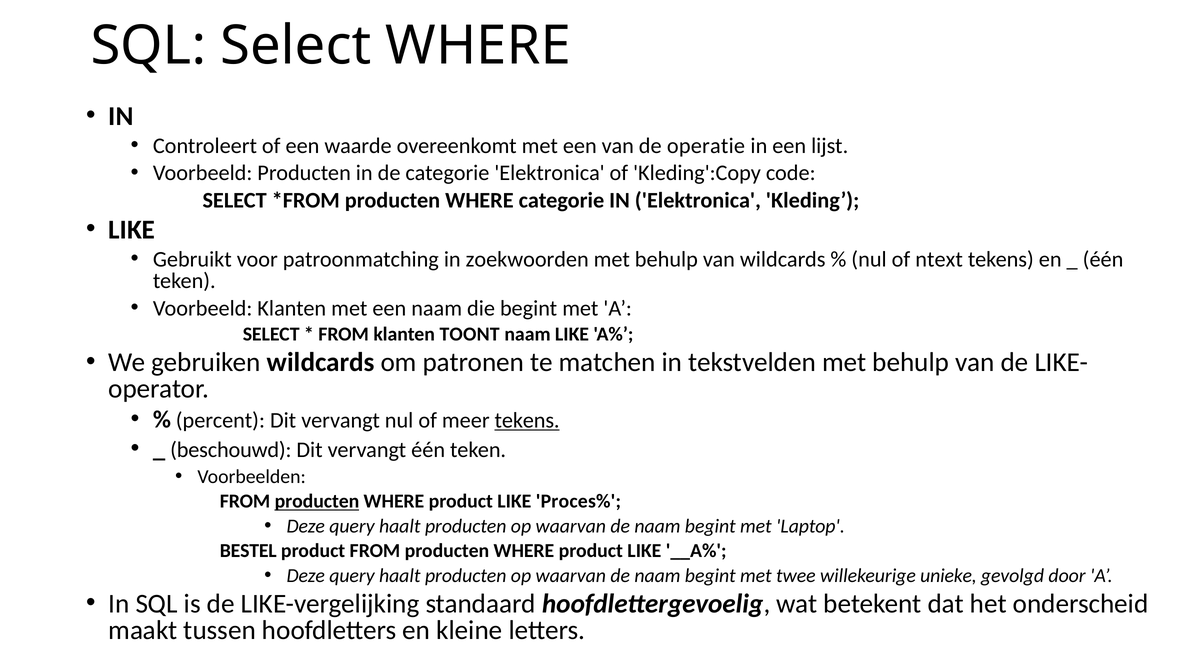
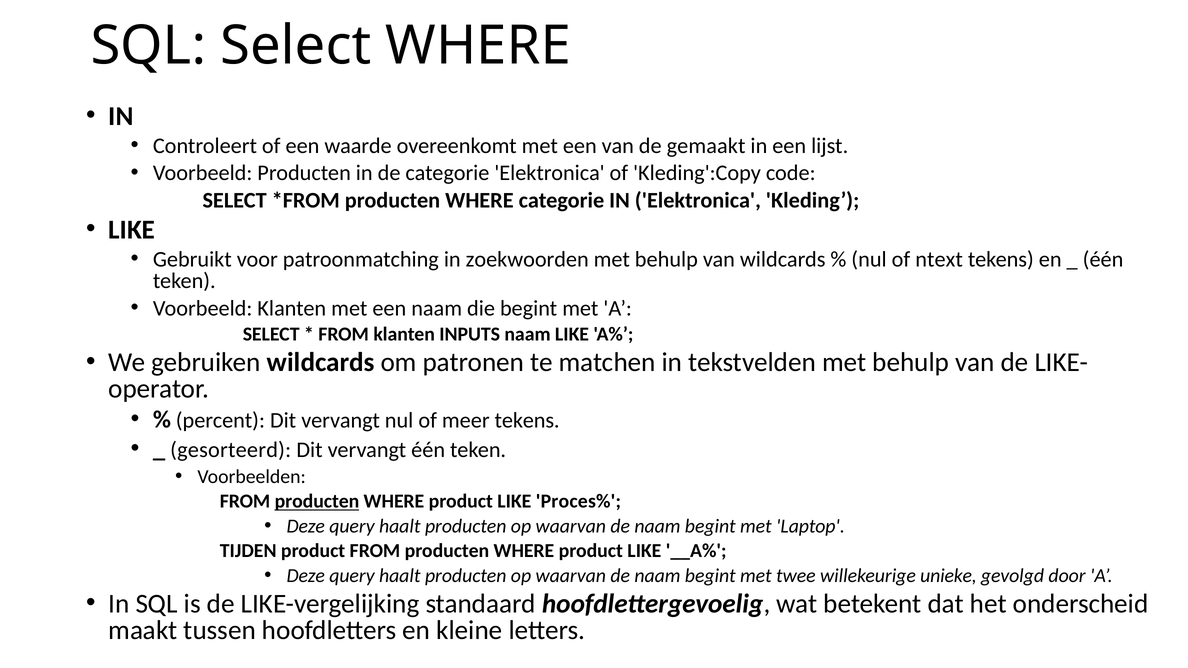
operatie: operatie -> gemaakt (706, 146)
TOONT: TOONT -> INPUTS (470, 334)
tekens underline: present -> none (527, 421)
beschouwd: beschouwd -> gesorteerd (231, 450)
BESTEL: BESTEL -> TIJDEN (248, 551)
